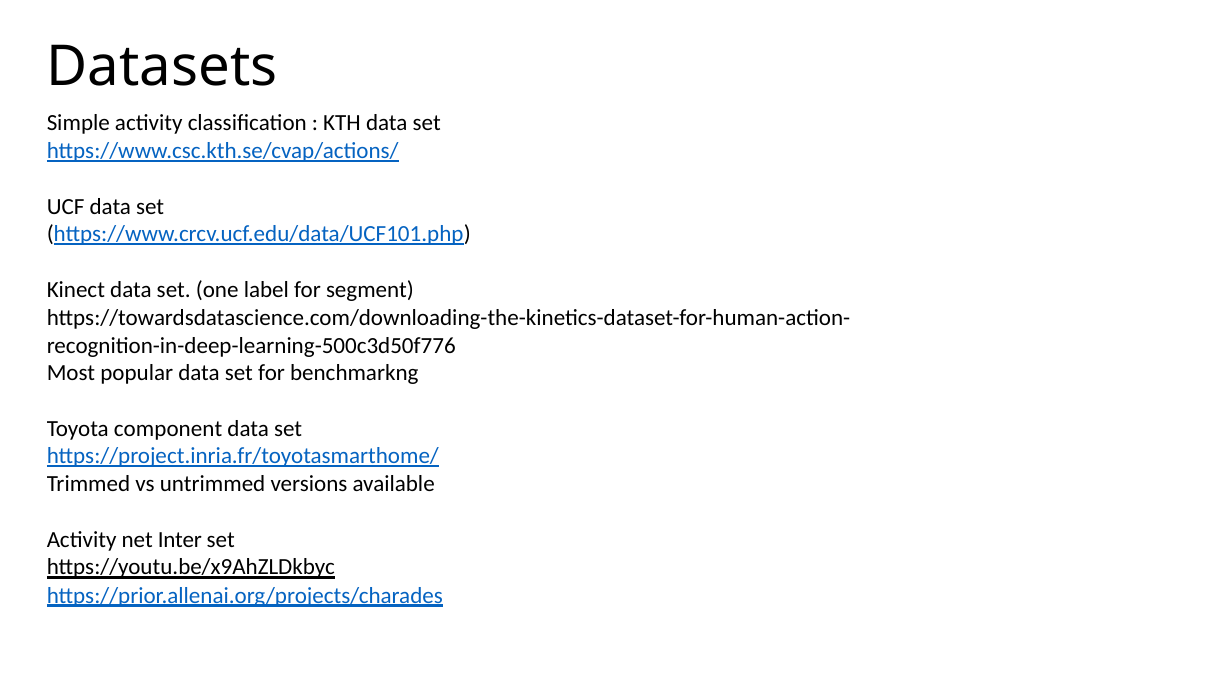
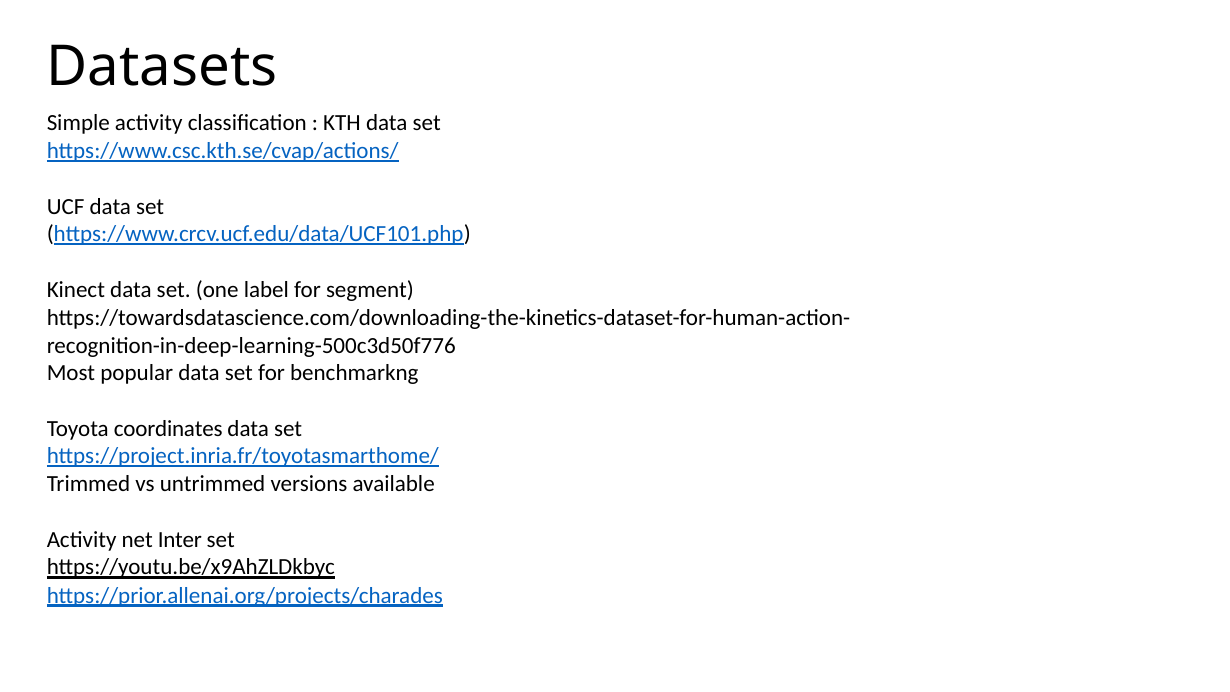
component: component -> coordinates (168, 428)
